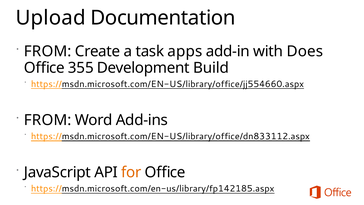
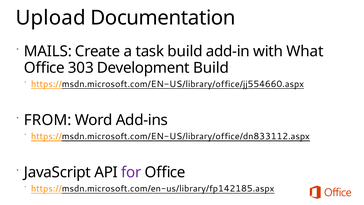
FROM: FROM -> MAILS (48, 51)
task apps: apps -> build (185, 51)
Does: Does -> What (305, 51)
355: 355 -> 303 (81, 68)
for colour: orange -> purple (131, 172)
